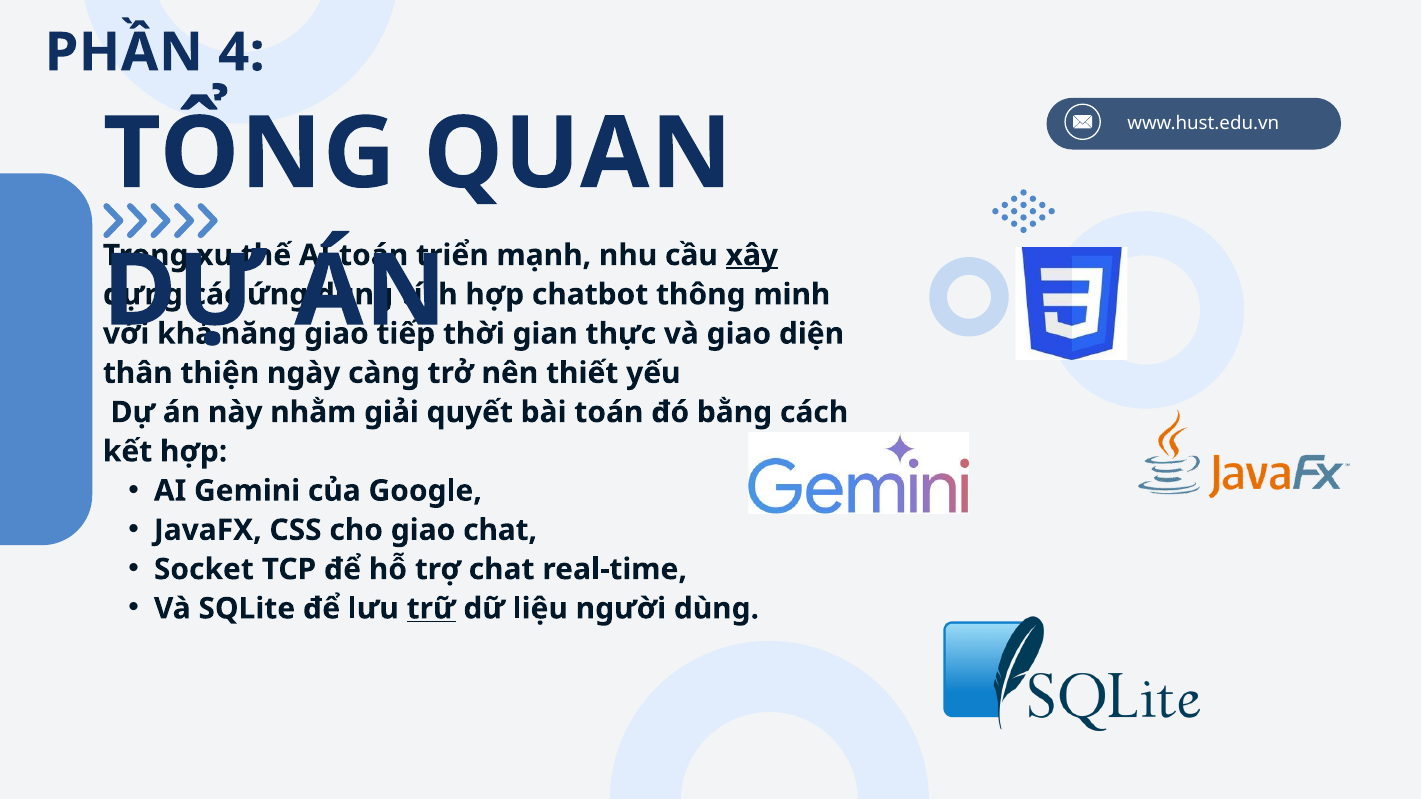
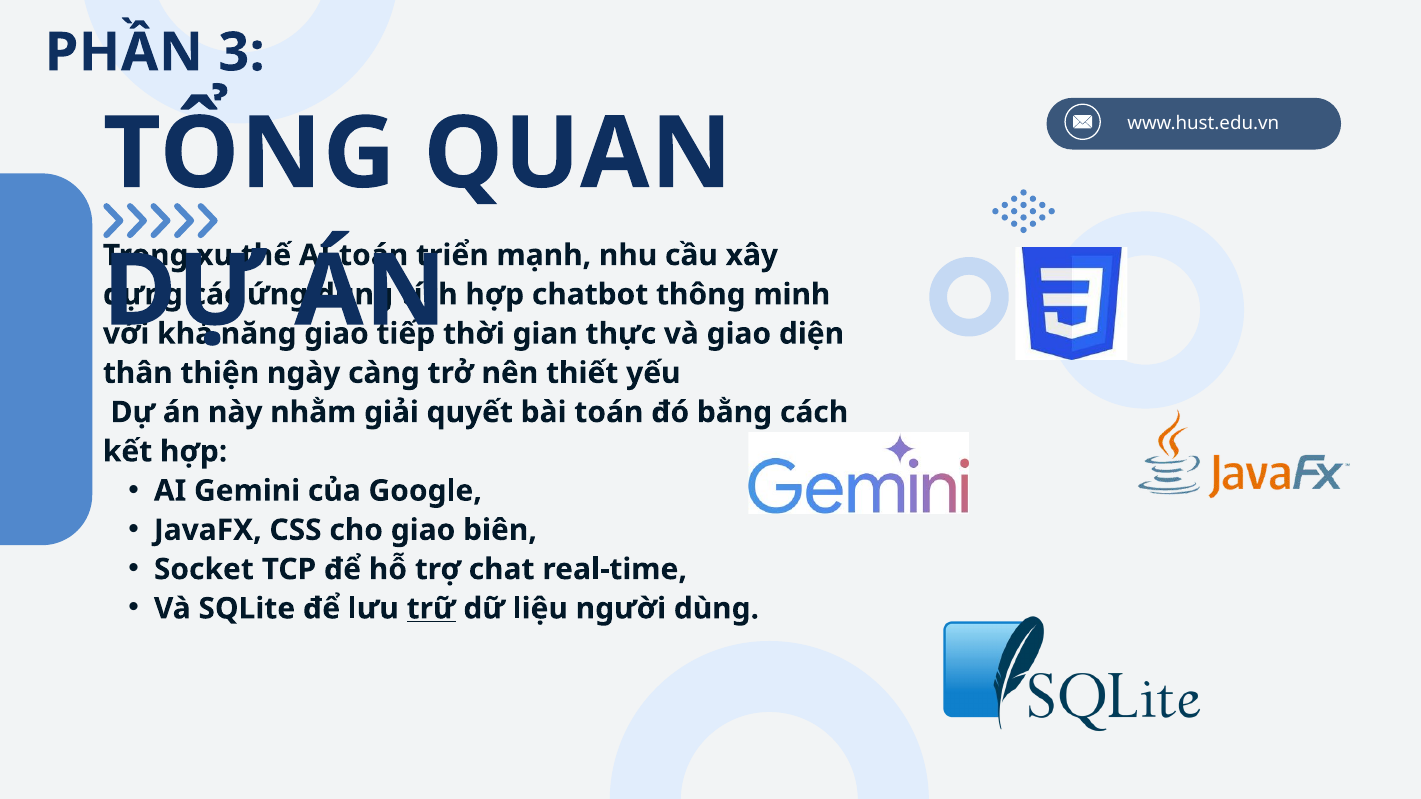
4: 4 -> 3 (242, 53)
xây underline: present -> none (752, 255)
giao chat: chat -> biên (500, 530)
